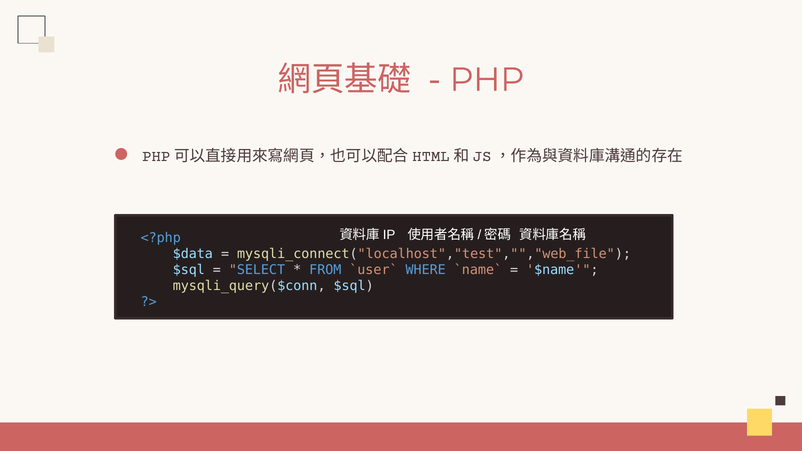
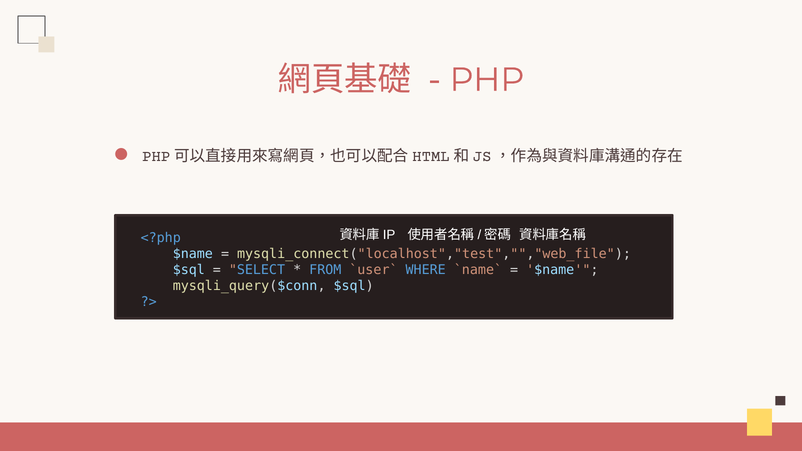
$data: $data -> $name (193, 254)
